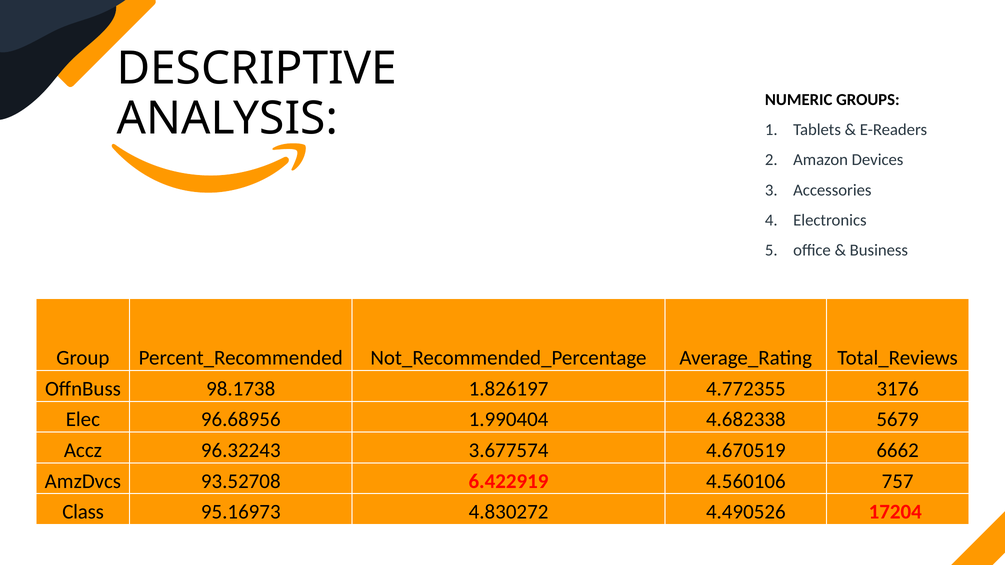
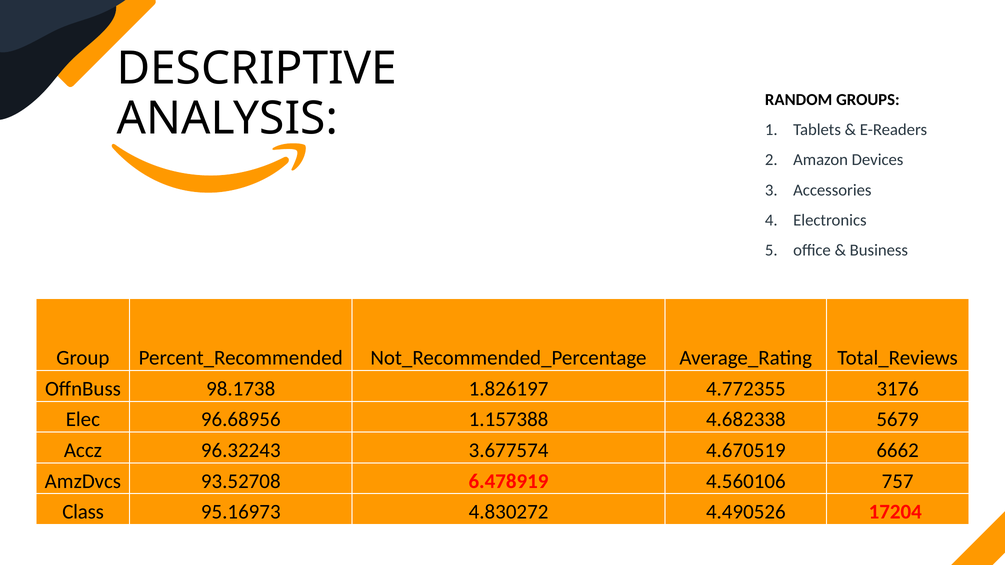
NUMERIC: NUMERIC -> RANDOM (799, 100)
1.990404: 1.990404 -> 1.157388 (509, 420)
6.422919: 6.422919 -> 6.478919 (508, 481)
